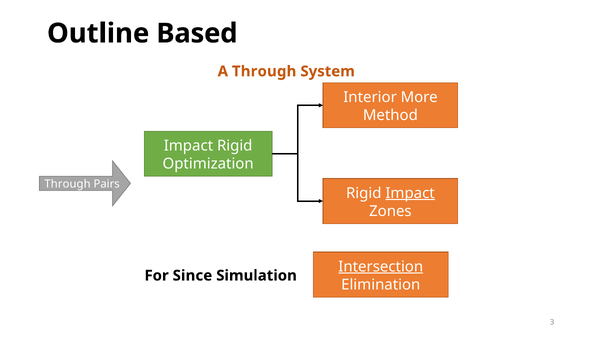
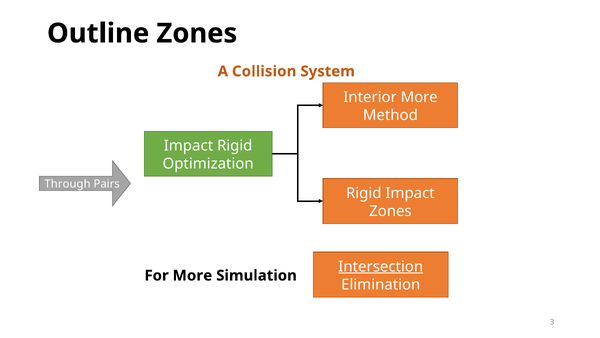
Outline Based: Based -> Zones (197, 33)
A Through: Through -> Collision (264, 71)
Impact underline: present -> none (410, 193)
For Since: Since -> More (192, 275)
